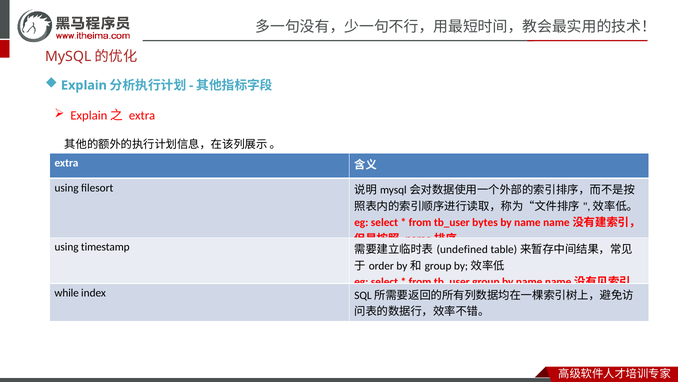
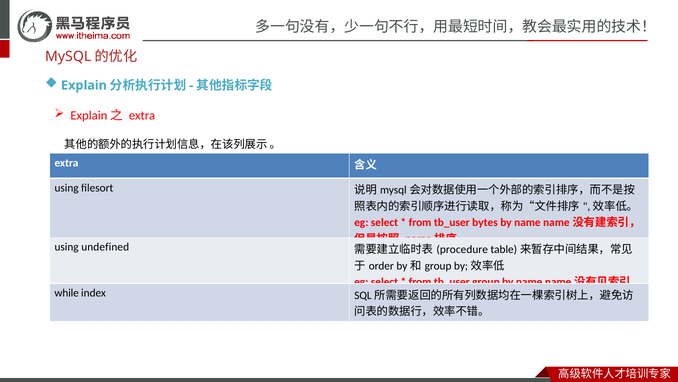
timestamp: timestamp -> undefined (105, 247)
undefined: undefined -> procedure (462, 249)
